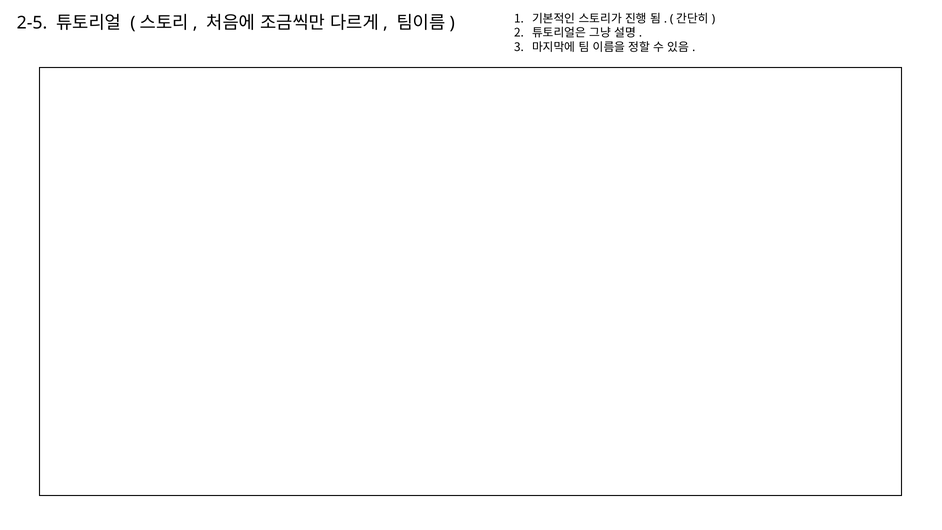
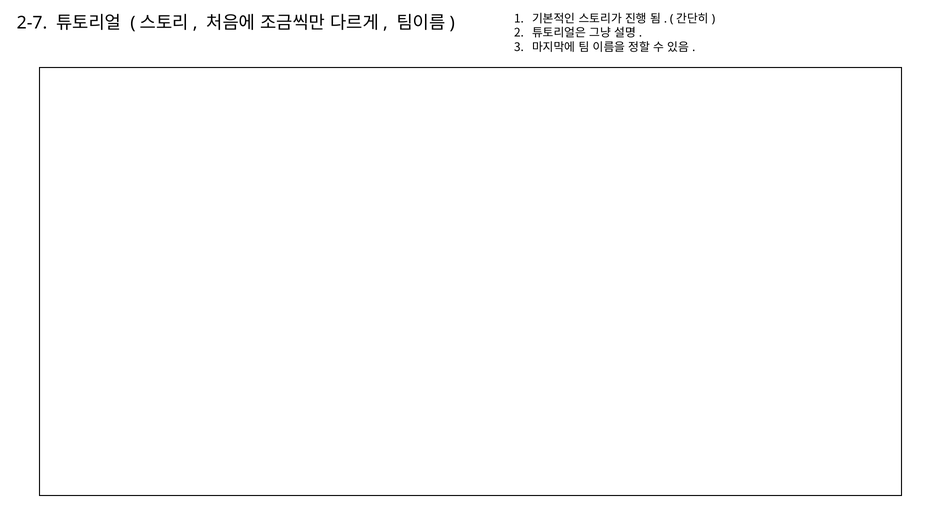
2-5: 2-5 -> 2-7 (32, 23)
